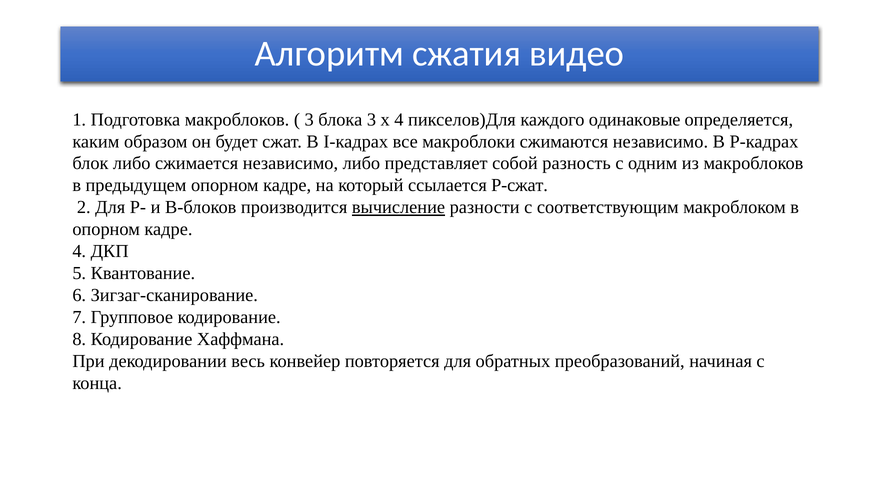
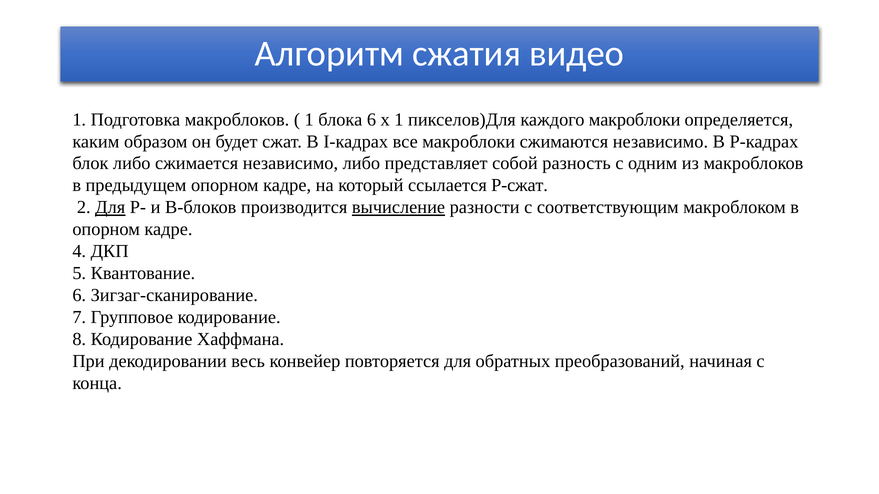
3: 3 -> 1 (309, 120)
блока 3: 3 -> 6 (371, 120)
х 4: 4 -> 1 (399, 120)
каждого одинаковые: одинаковые -> макроблоки (635, 120)
Для underline: none -> present (110, 208)
